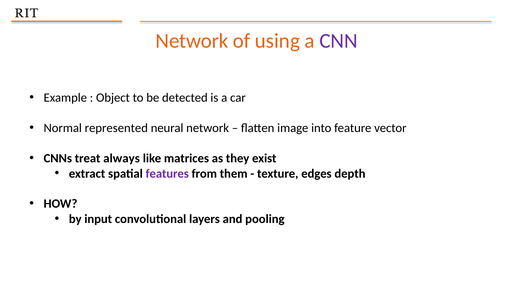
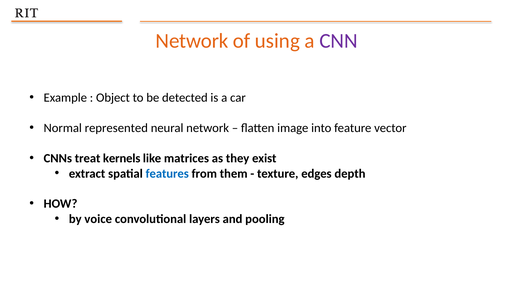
always: always -> kernels (122, 158)
features colour: purple -> blue (167, 174)
input: input -> voice (98, 219)
